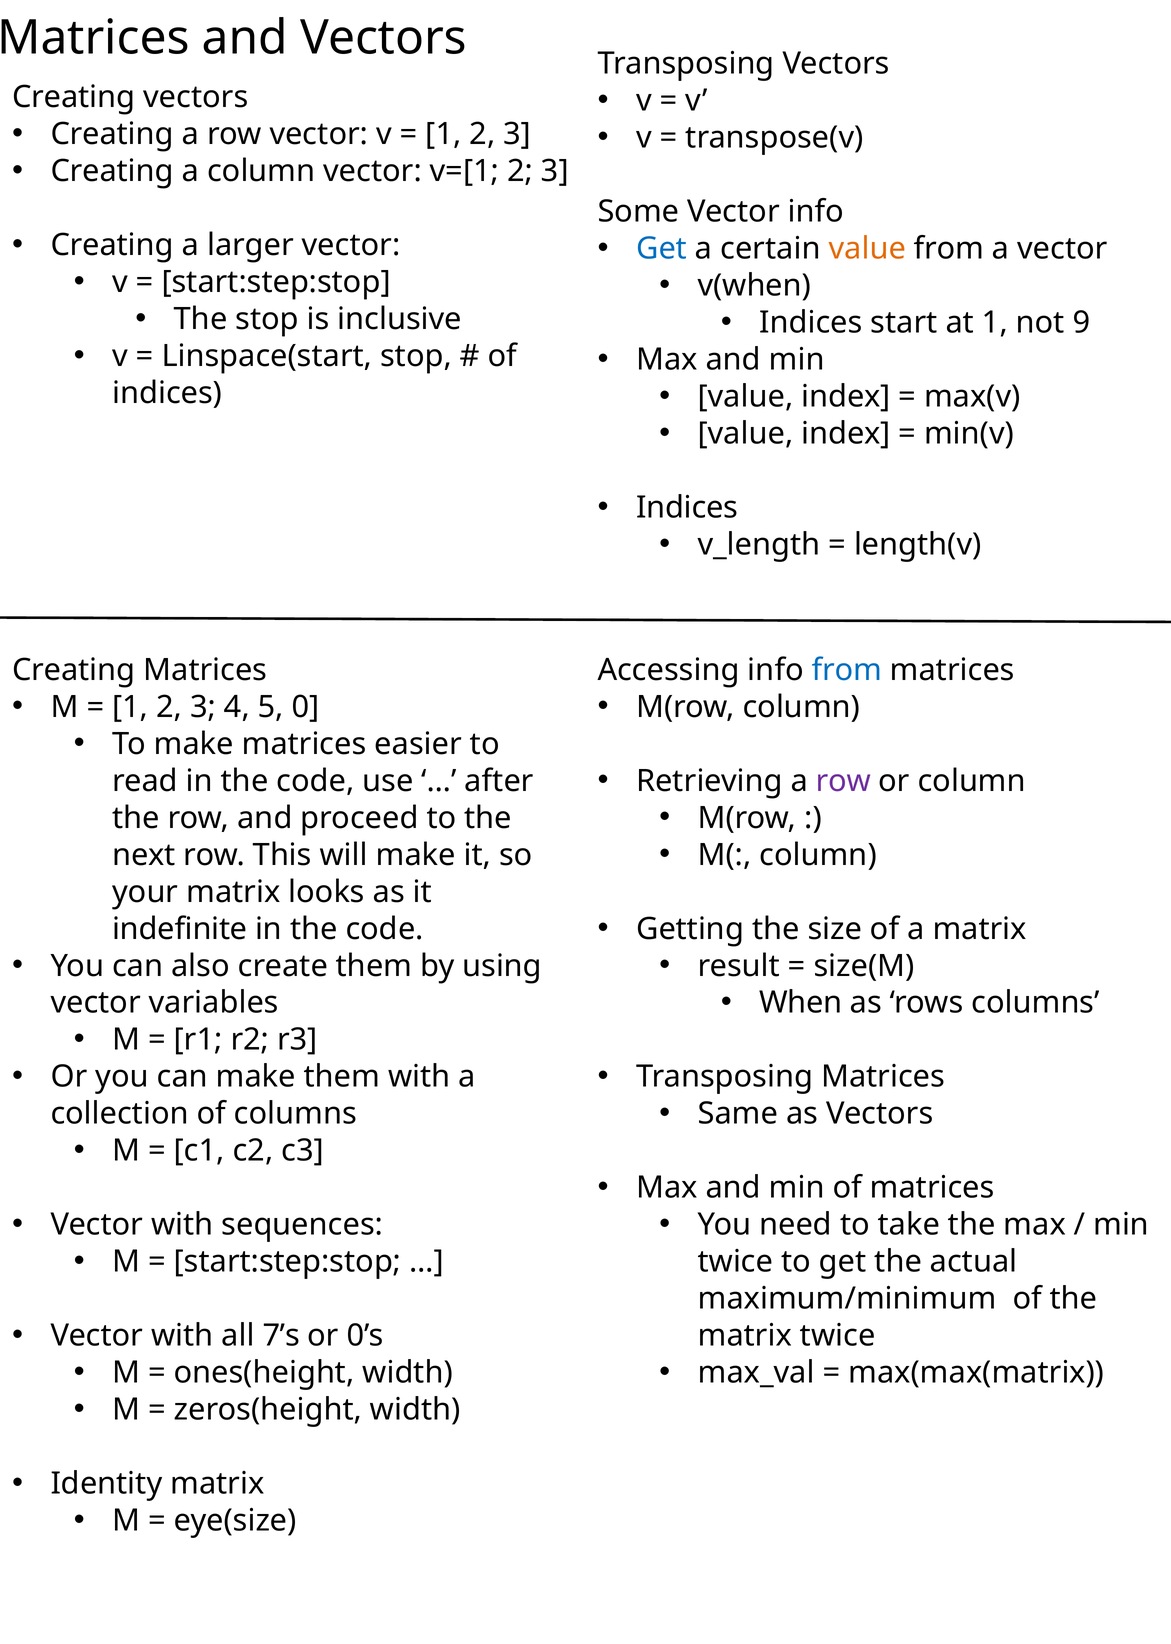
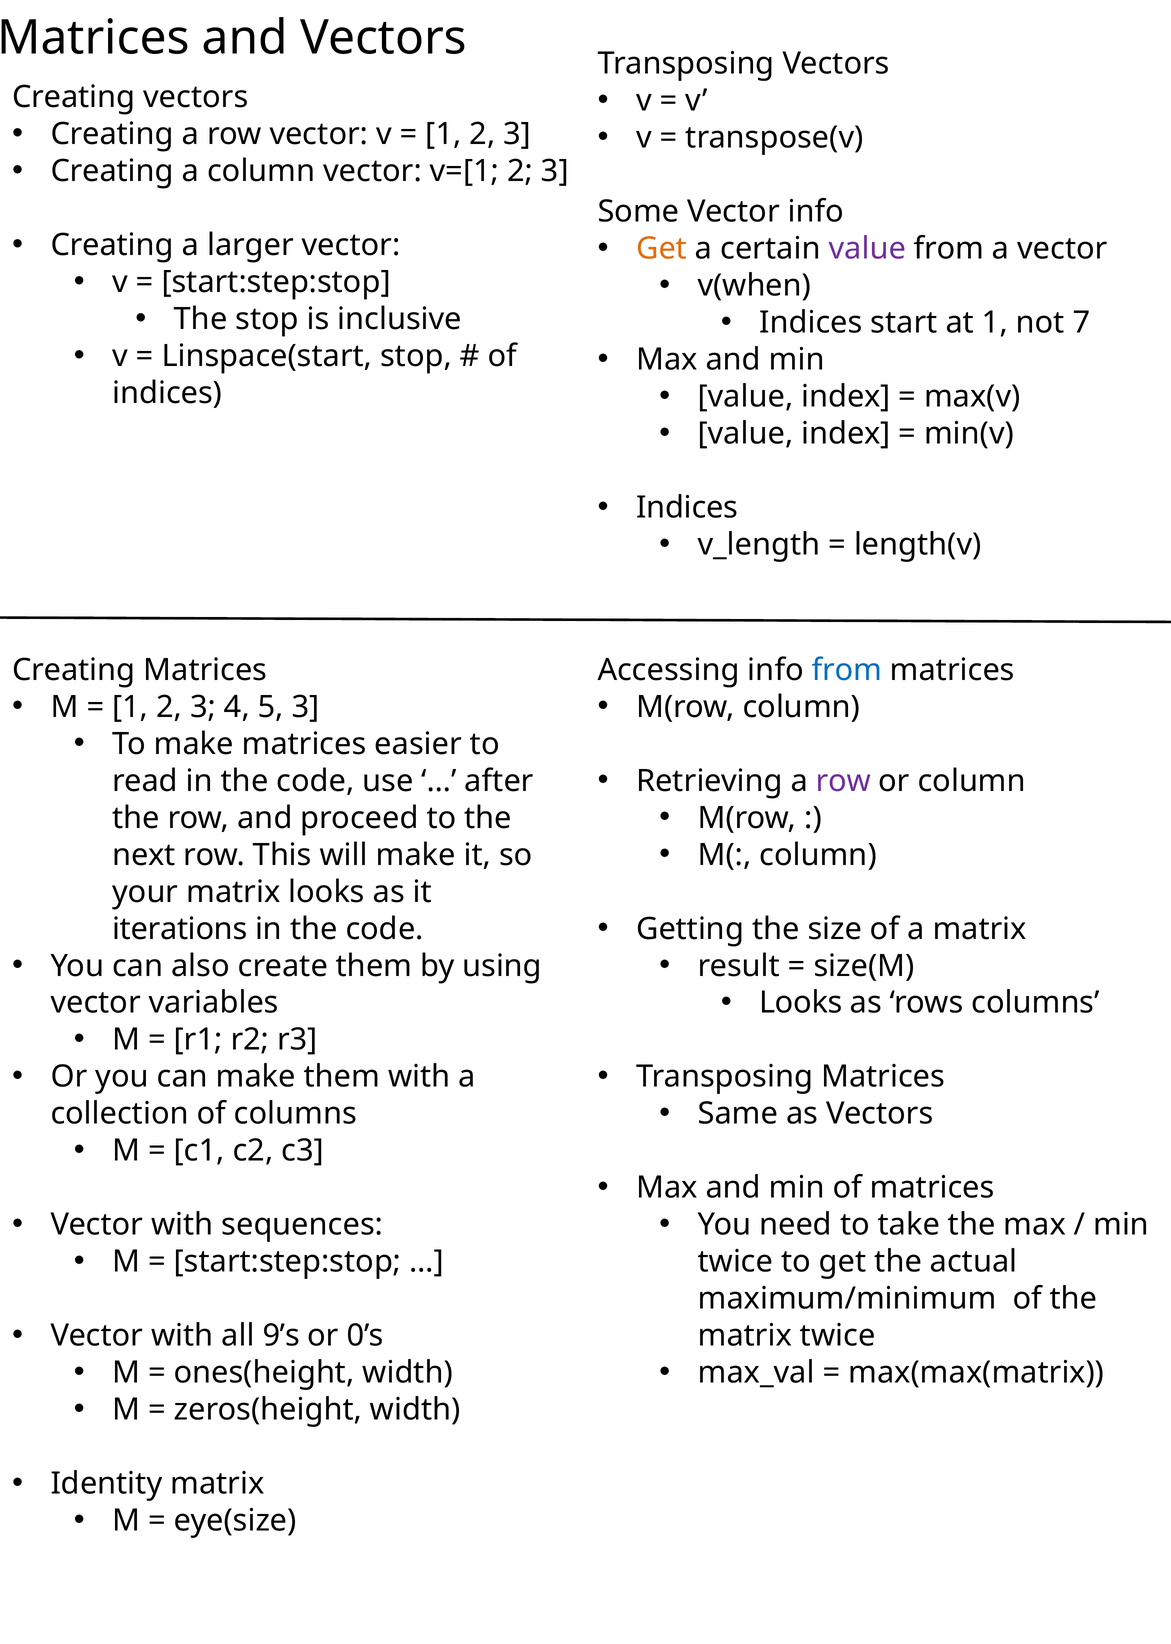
Get colour: blue -> orange (662, 249)
value colour: orange -> purple (867, 249)
9: 9 -> 7 (1081, 322)
5 0: 0 -> 3 (306, 707)
indefinite: indefinite -> iterations (180, 929)
When: When -> Looks (801, 1003)
7’s: 7’s -> 9’s (281, 1335)
